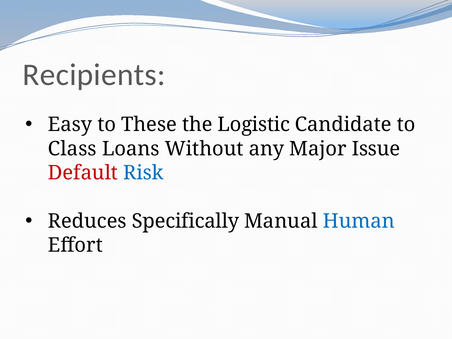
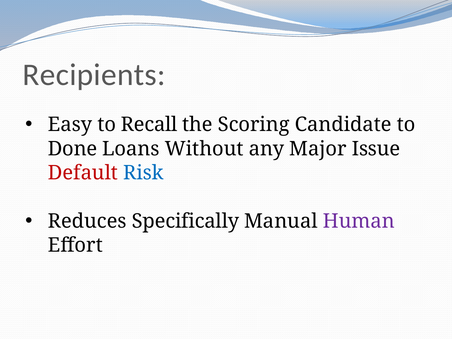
These: These -> Recall (149, 125)
Logistic: Logistic -> Scoring (254, 125)
Class: Class -> Done (73, 149)
Human colour: blue -> purple (359, 221)
